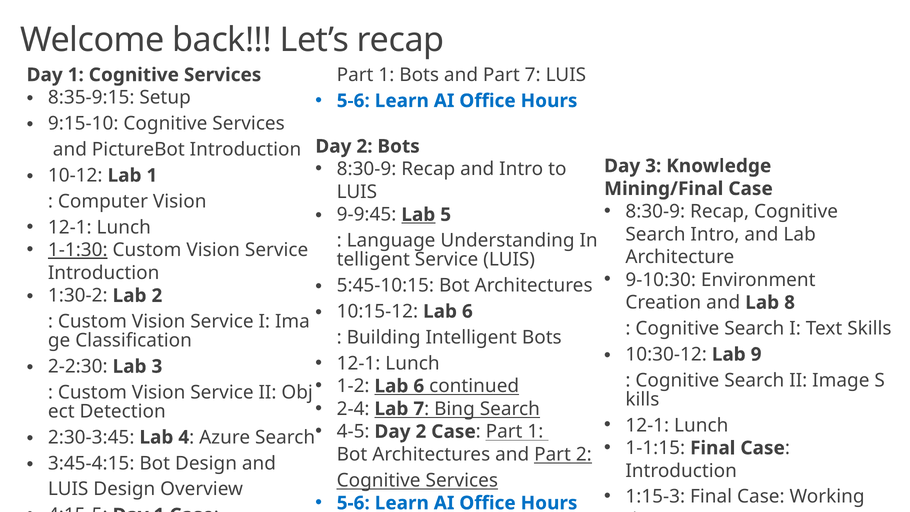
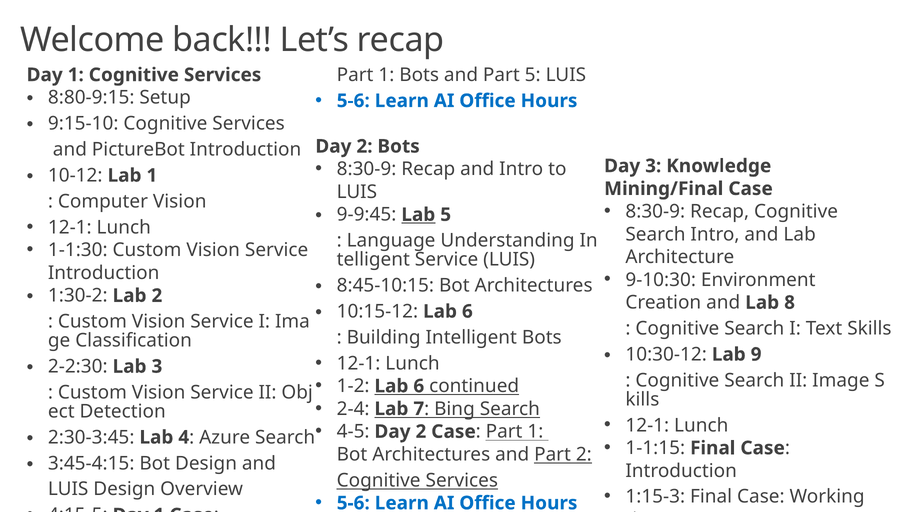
Part 7: 7 -> 5 (533, 75)
8:35-9:15: 8:35-9:15 -> 8:80-9:15 (91, 98)
1-1:30 underline: present -> none (78, 250)
5:45-10:15: 5:45-10:15 -> 8:45-10:15 (385, 285)
